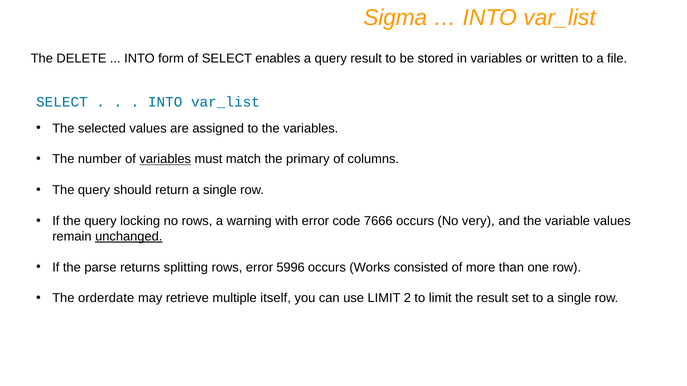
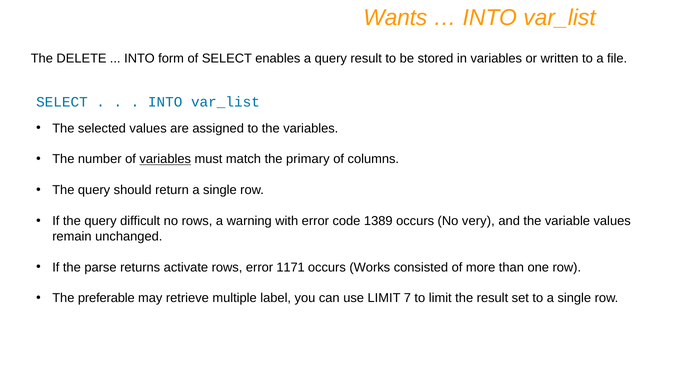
Sigma: Sigma -> Wants (395, 18)
locking: locking -> difficult (140, 221)
7666: 7666 -> 1389 (378, 221)
unchanged underline: present -> none (129, 237)
splitting: splitting -> activate (186, 268)
5996: 5996 -> 1171 (291, 268)
orderdate: orderdate -> preferable (106, 298)
itself: itself -> label (276, 298)
2: 2 -> 7 (407, 298)
